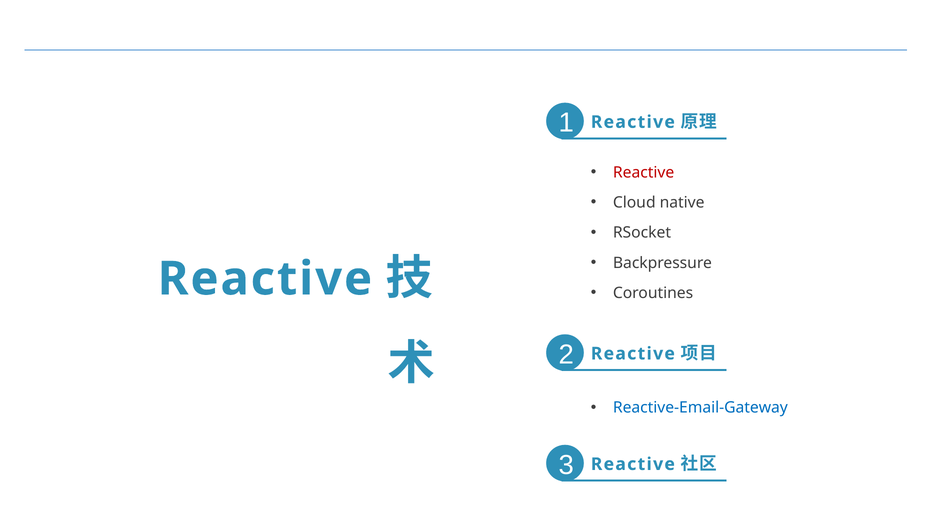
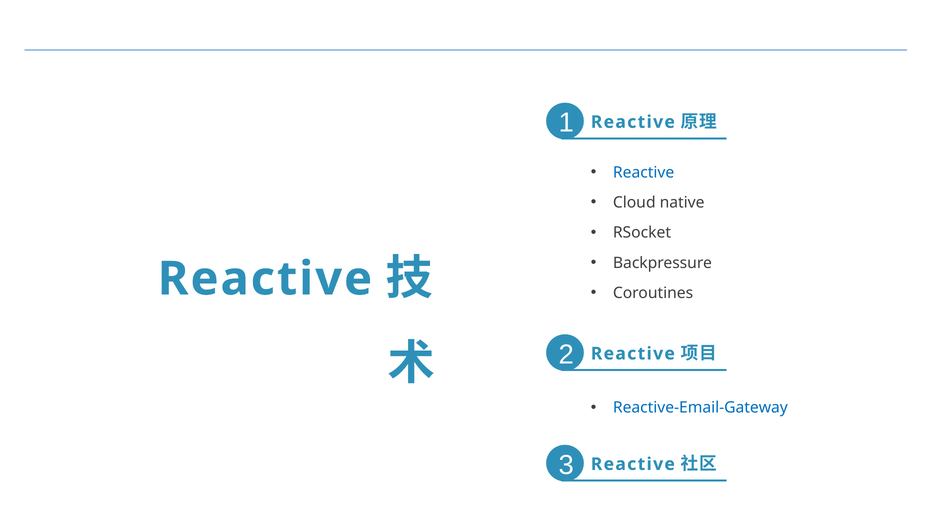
Reactive colour: red -> blue (644, 173)
